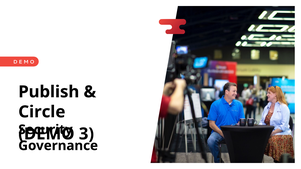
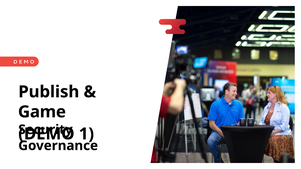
Circle: Circle -> Game (42, 112)
3: 3 -> 1 (86, 134)
